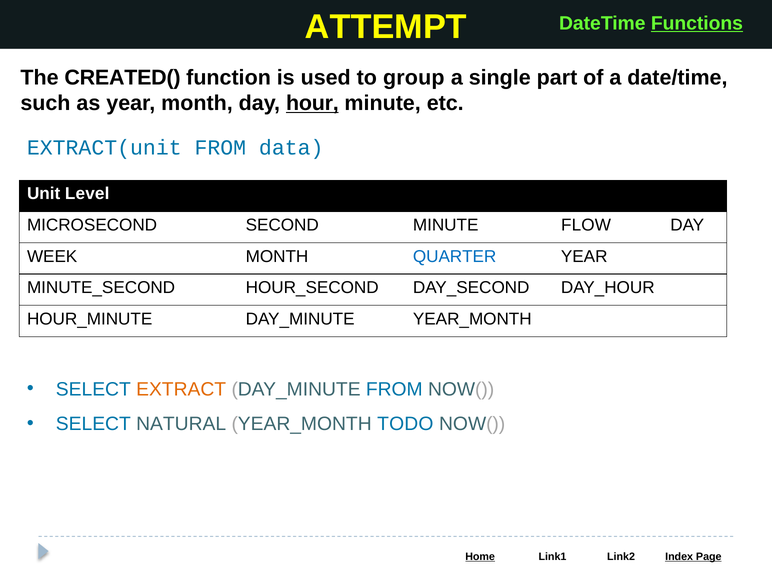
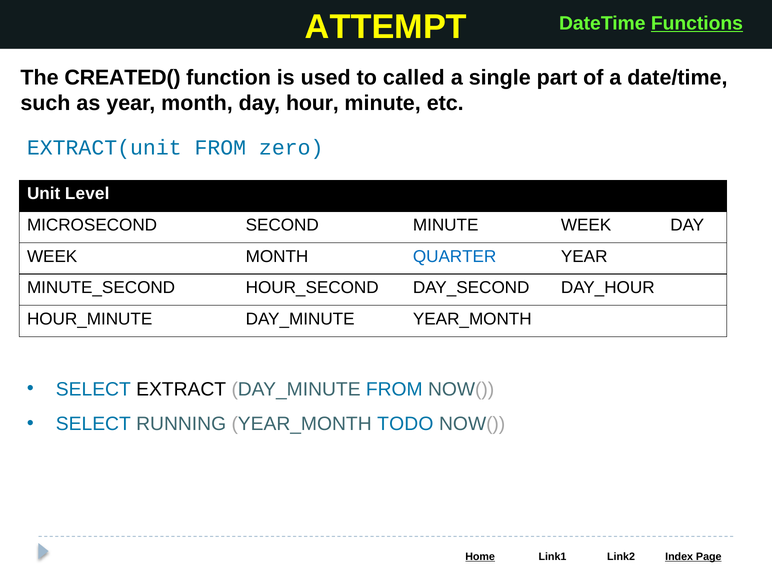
group: group -> called (414, 78)
hour underline: present -> none (312, 103)
data: data -> zero (291, 148)
MINUTE FLOW: FLOW -> WEEK (586, 225)
EXTRACT colour: orange -> black (181, 389)
NATURAL: NATURAL -> RUNNING (181, 424)
